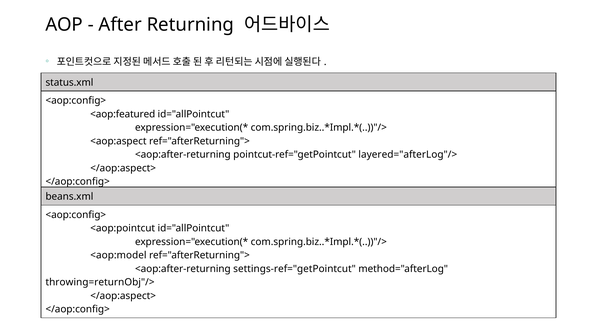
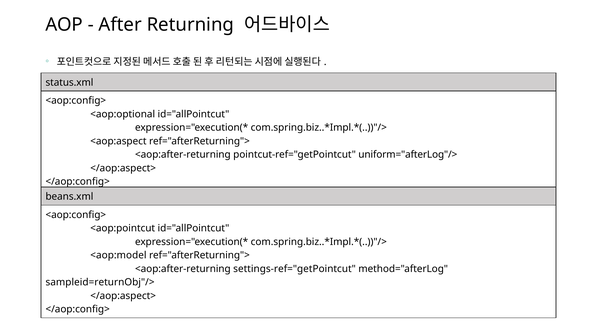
<aop:featured: <aop:featured -> <aop:optional (123, 114)
layered="afterLog"/>: layered="afterLog"/> -> uniform="afterLog"/> (408, 155)
throwing=returnObj"/>: throwing=returnObj"/> -> sampleid=returnObj"/> (100, 282)
